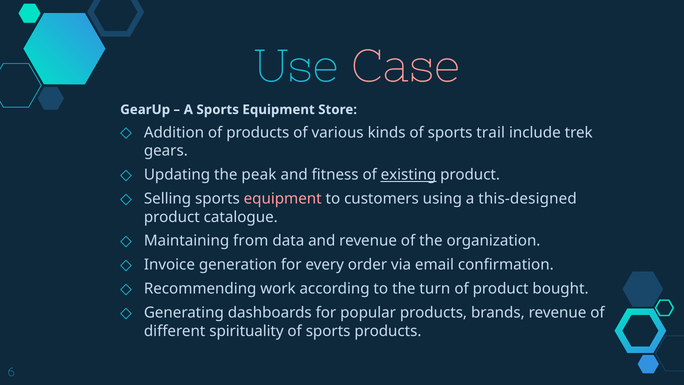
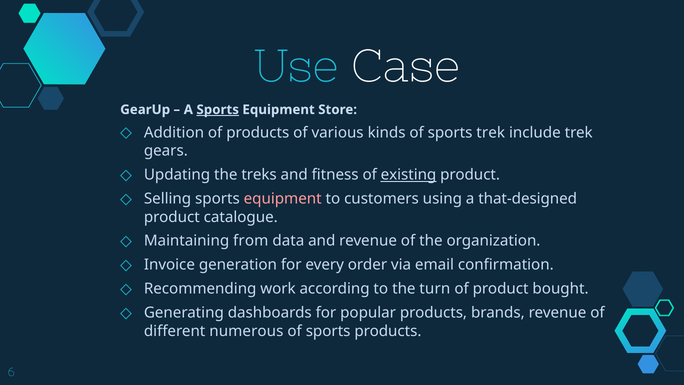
Case colour: pink -> white (406, 67)
Sports underline: none -> present (218, 110)
sports trail: trail -> trek (491, 133)
peak: peak -> treks (259, 175)
this-designed: this-designed -> that-designed (528, 199)
spirituality: spirituality -> numerous (246, 331)
